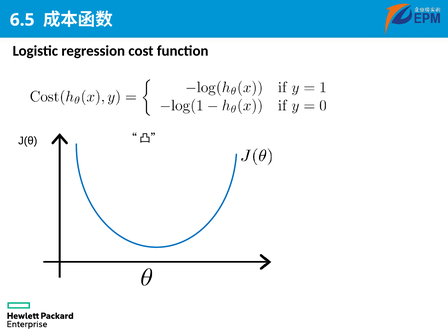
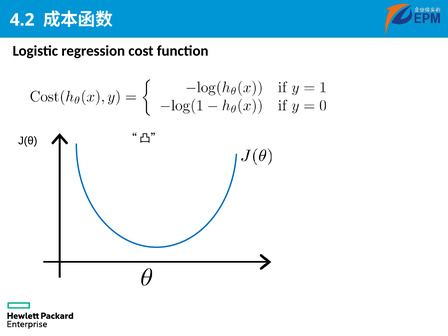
6.5: 6.5 -> 4.2 (22, 20)
